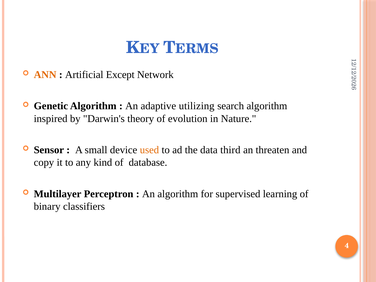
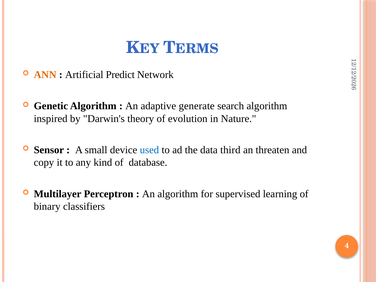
Except: Except -> Predict (120, 75)
utilizing: utilizing -> generate (197, 106)
used colour: orange -> blue (149, 150)
